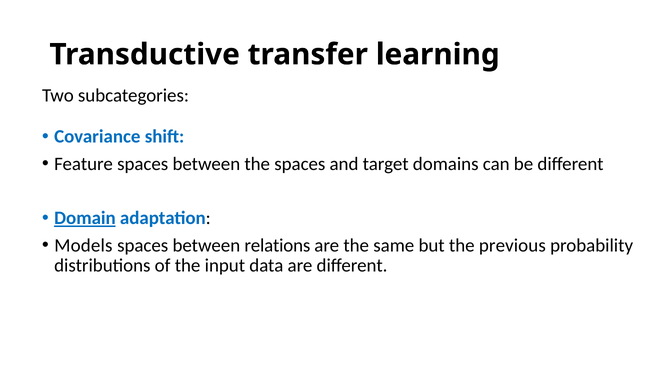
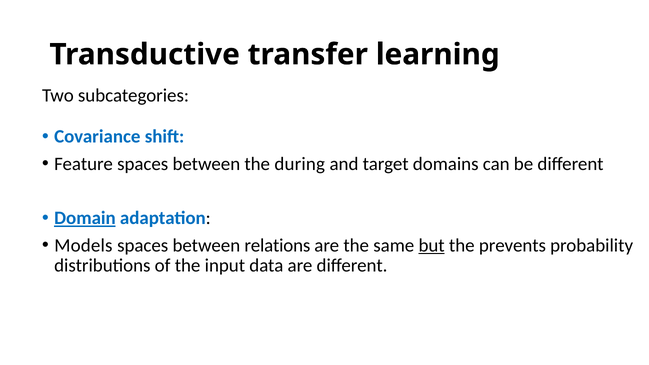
the spaces: spaces -> during (300, 164)
but underline: none -> present (432, 245)
previous: previous -> prevents (512, 245)
